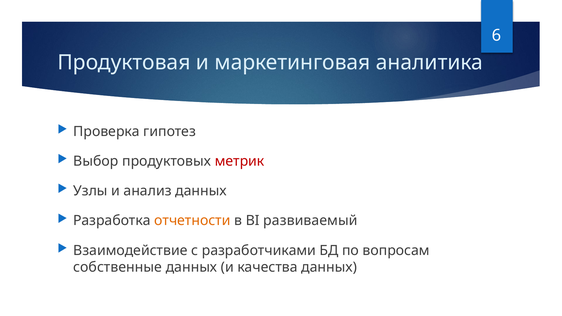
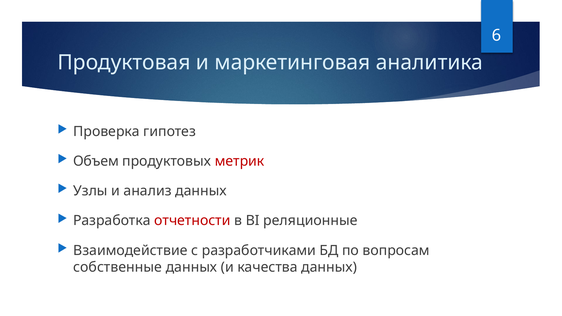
Выбор: Выбор -> Объем (96, 161)
отчетности colour: orange -> red (192, 221)
развиваемый: развиваемый -> реляционные (310, 221)
